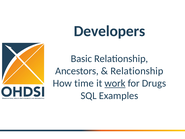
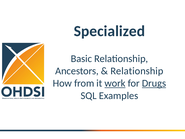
Developers: Developers -> Specialized (109, 31)
time: time -> from (84, 83)
Drugs underline: none -> present (154, 83)
